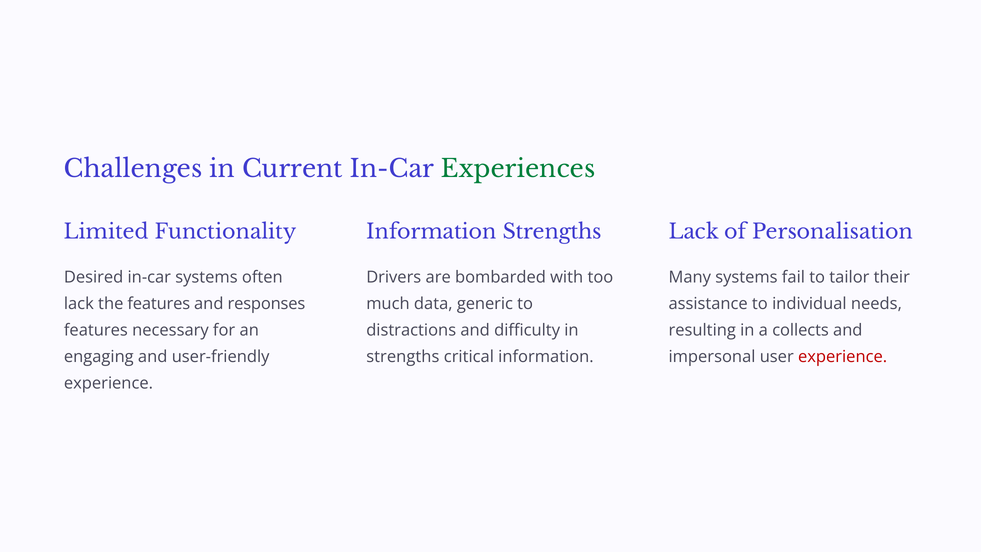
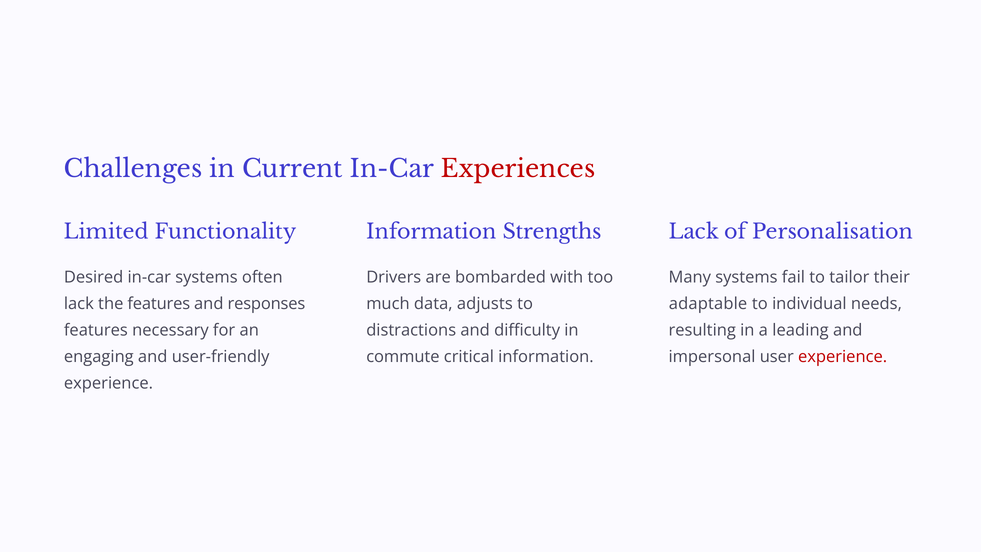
Experiences colour: green -> red (518, 169)
generic: generic -> adjusts (485, 304)
assistance: assistance -> adaptable (708, 304)
collects: collects -> leading (800, 330)
strengths: strengths -> commute (403, 357)
